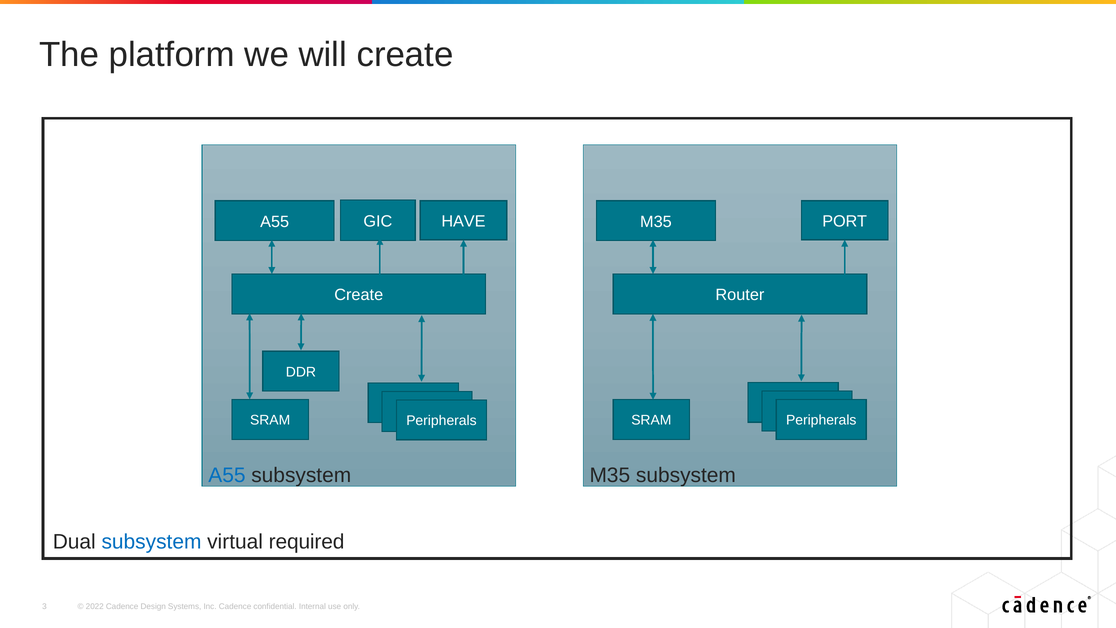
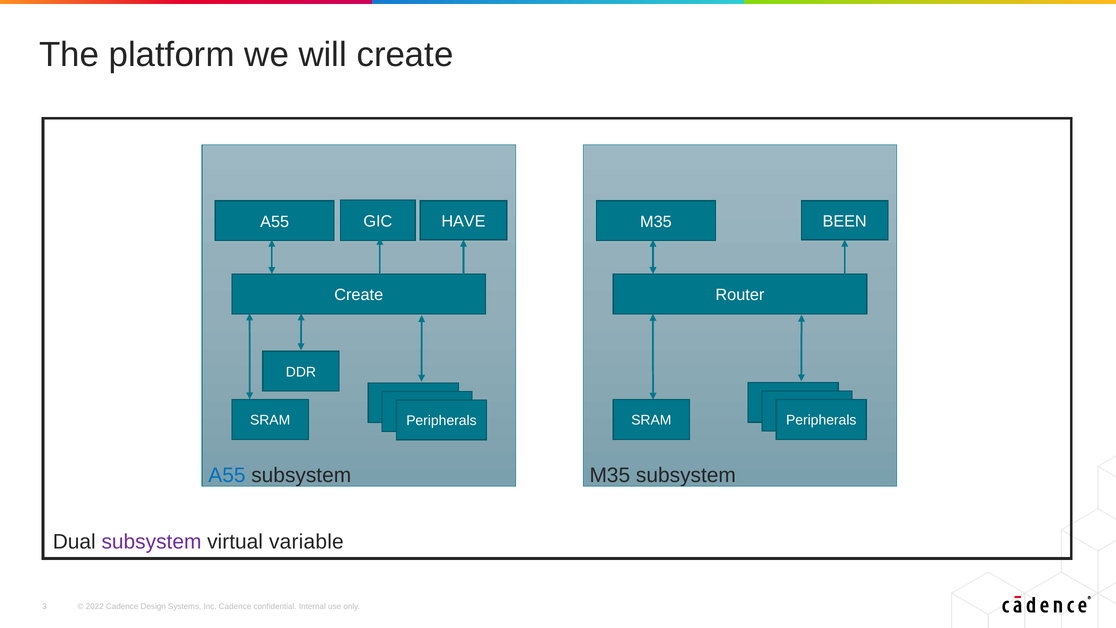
PORT: PORT -> BEEN (845, 221)
subsystem colour: blue -> purple (151, 542)
required: required -> variable (306, 542)
